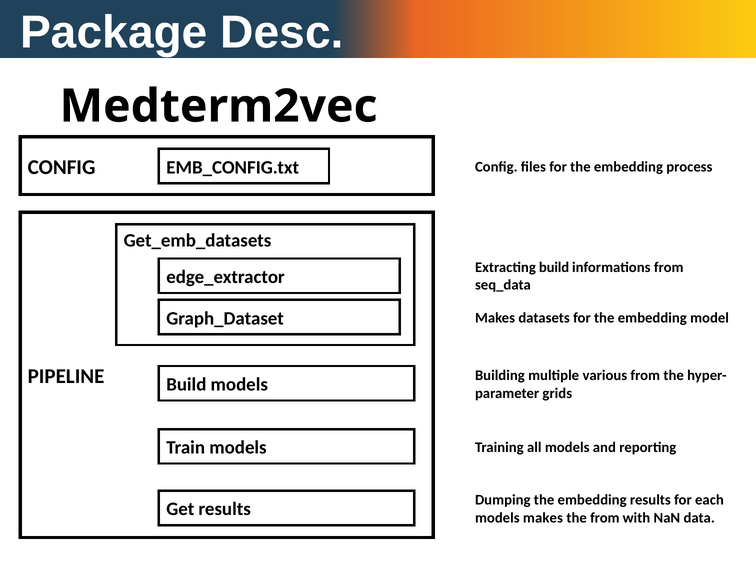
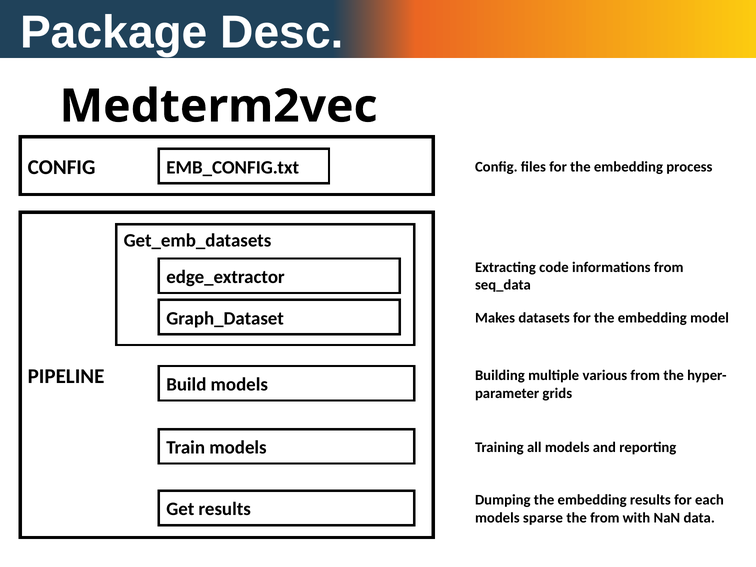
Extracting build: build -> code (554, 267)
models makes: makes -> sparse (543, 518)
